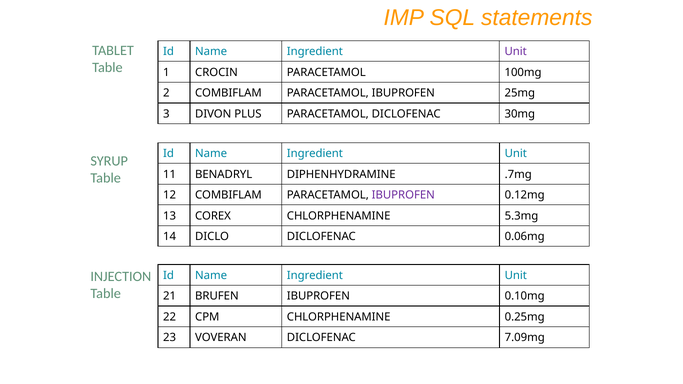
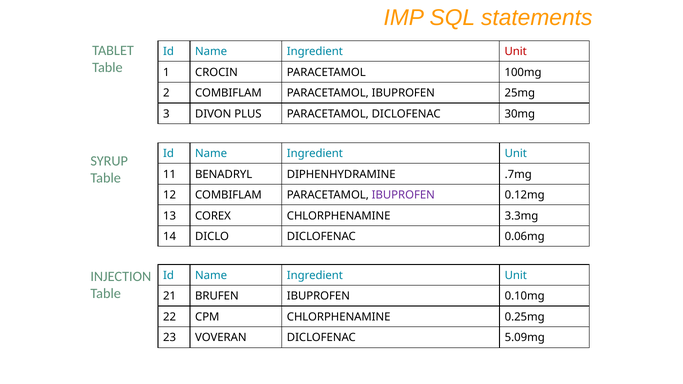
Unit colour: purple -> red (516, 52)
5.3mg: 5.3mg -> 3.3mg (521, 216)
7.09mg: 7.09mg -> 5.09mg (525, 338)
